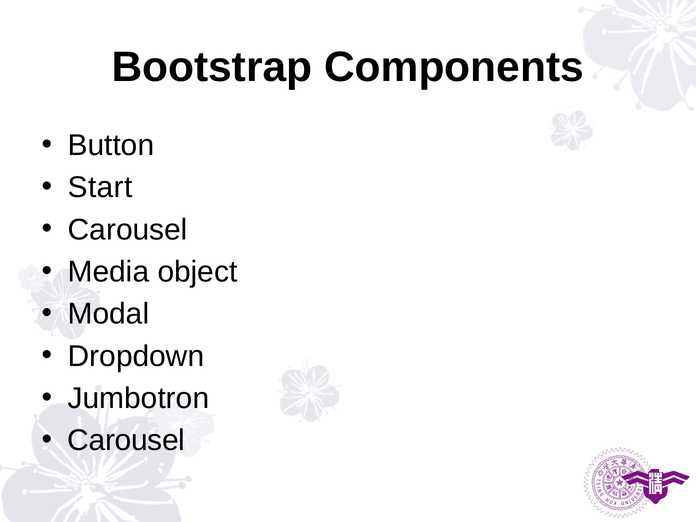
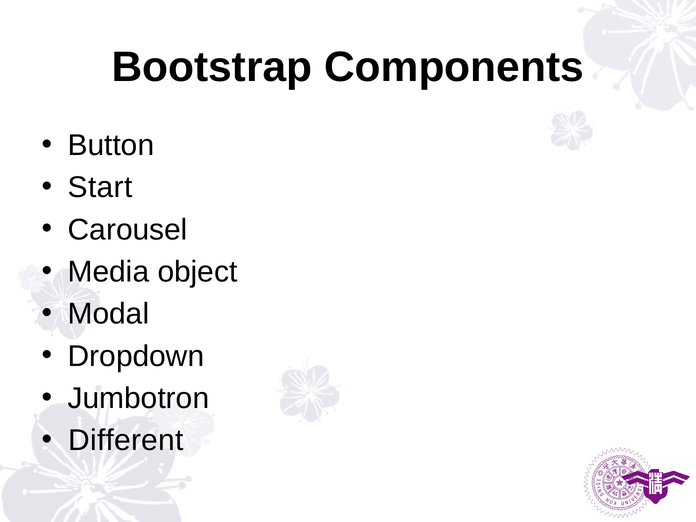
Carousel: Carousel -> Different (126, 441)
